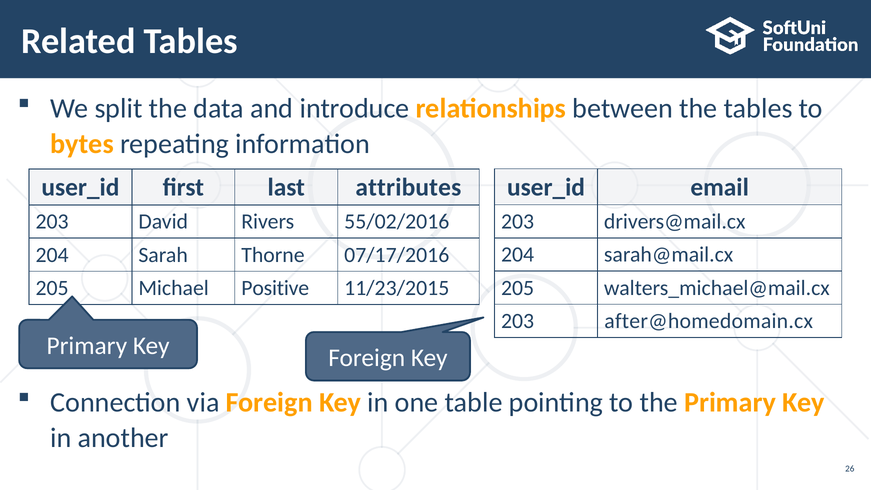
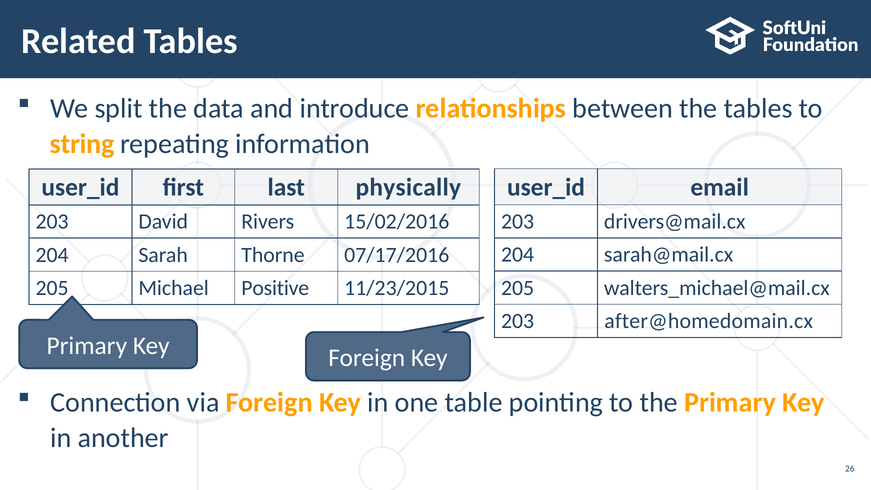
bytes: bytes -> string (82, 144)
attributes: attributes -> physically (408, 187)
55/02/2016: 55/02/2016 -> 15/02/2016 (397, 222)
